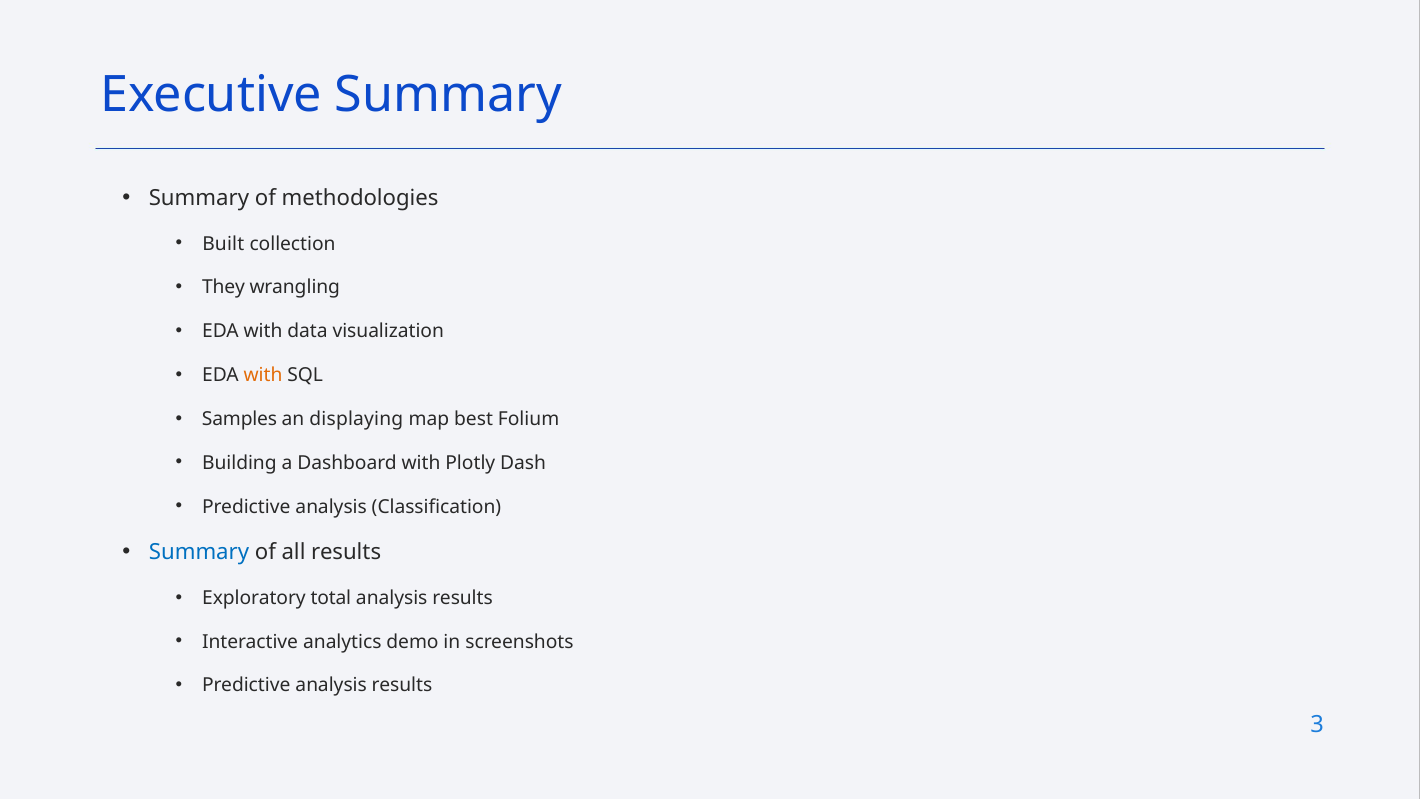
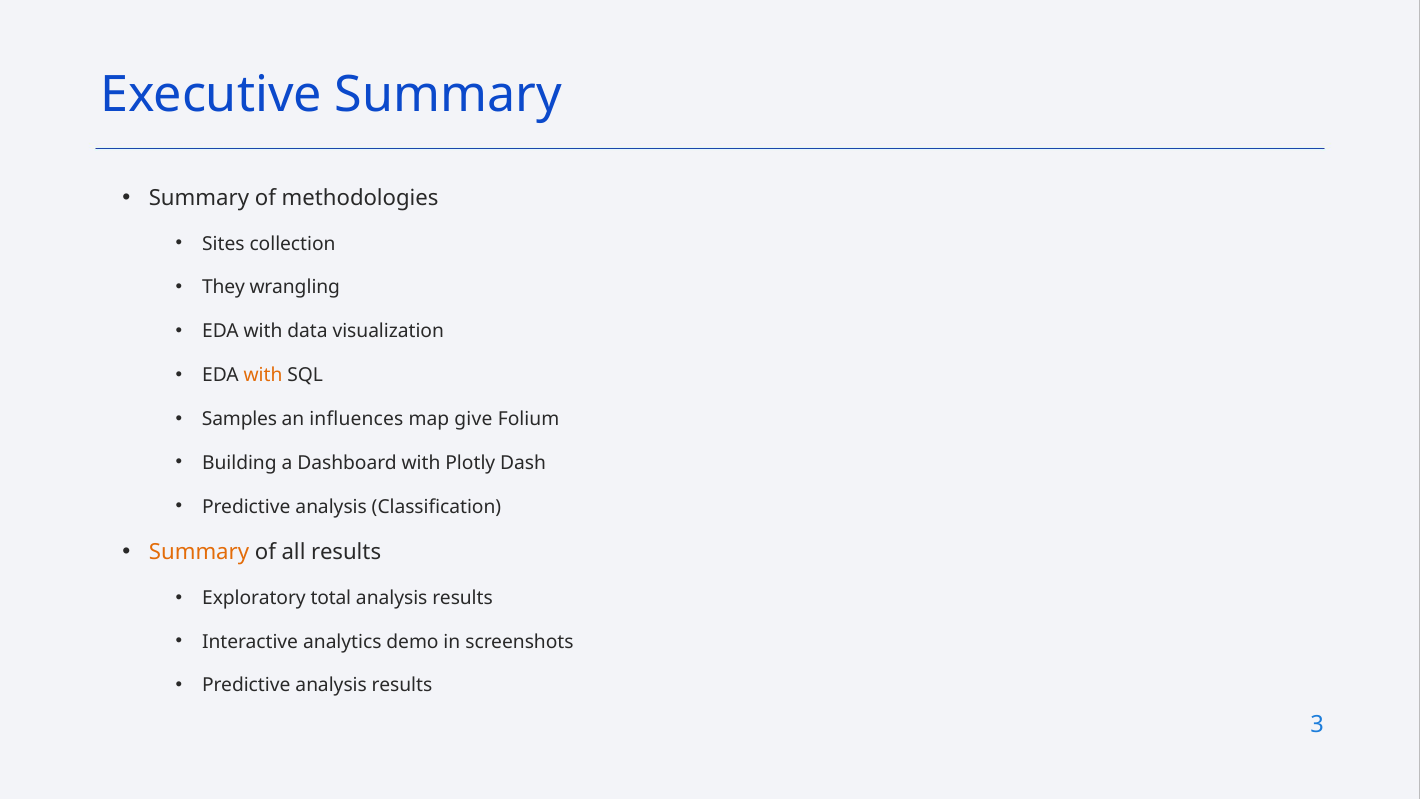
Built: Built -> Sites (223, 244)
displaying: displaying -> influences (356, 419)
best: best -> give (473, 419)
Summary colour: blue -> orange (199, 552)
